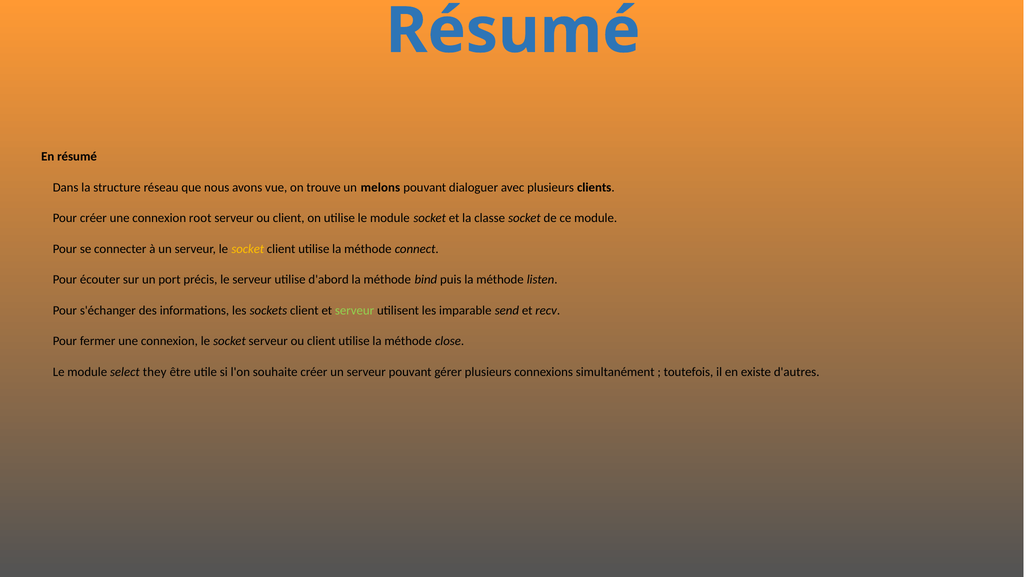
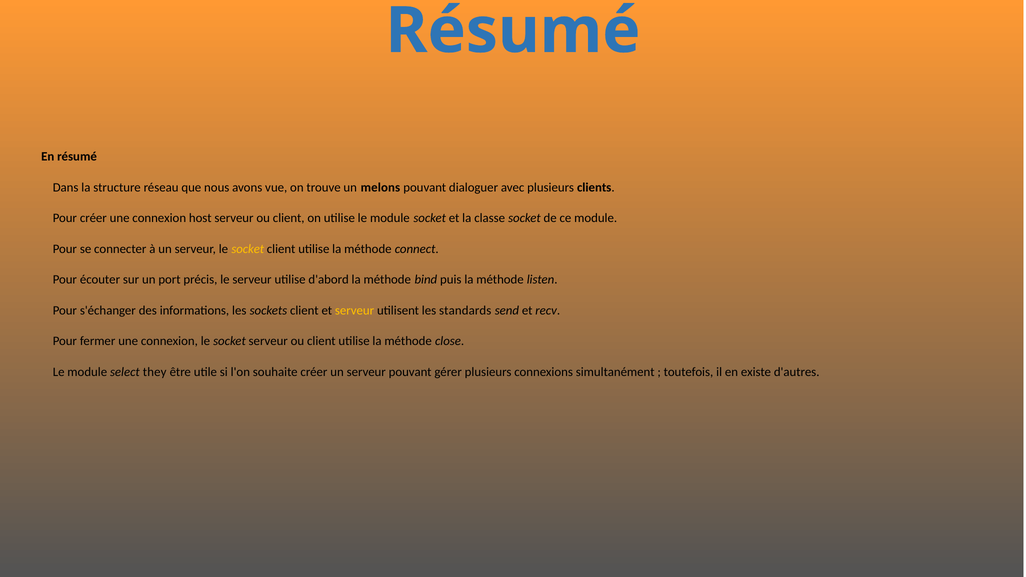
root: root -> host (200, 218)
serveur colour: light green -> yellow (355, 311)
imparable: imparable -> standards (465, 311)
